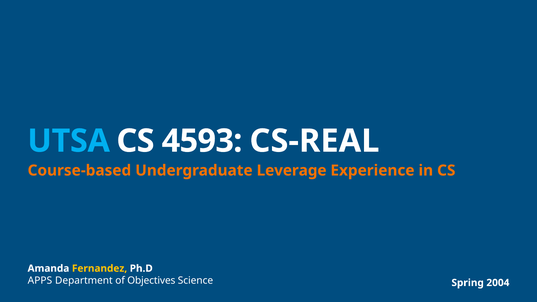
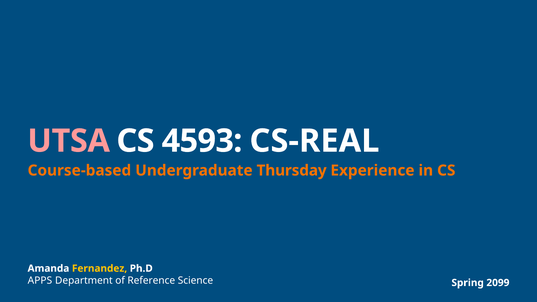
UTSA colour: light blue -> pink (69, 141)
Leverage: Leverage -> Thursday (292, 170)
Objectives: Objectives -> Reference (151, 281)
2004: 2004 -> 2099 (498, 283)
